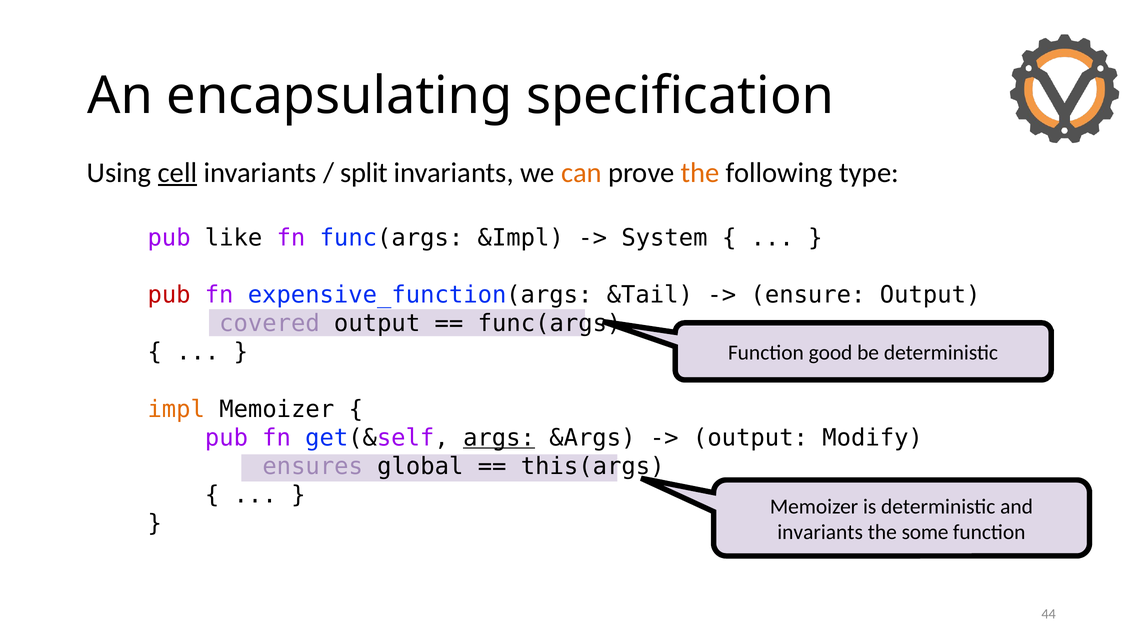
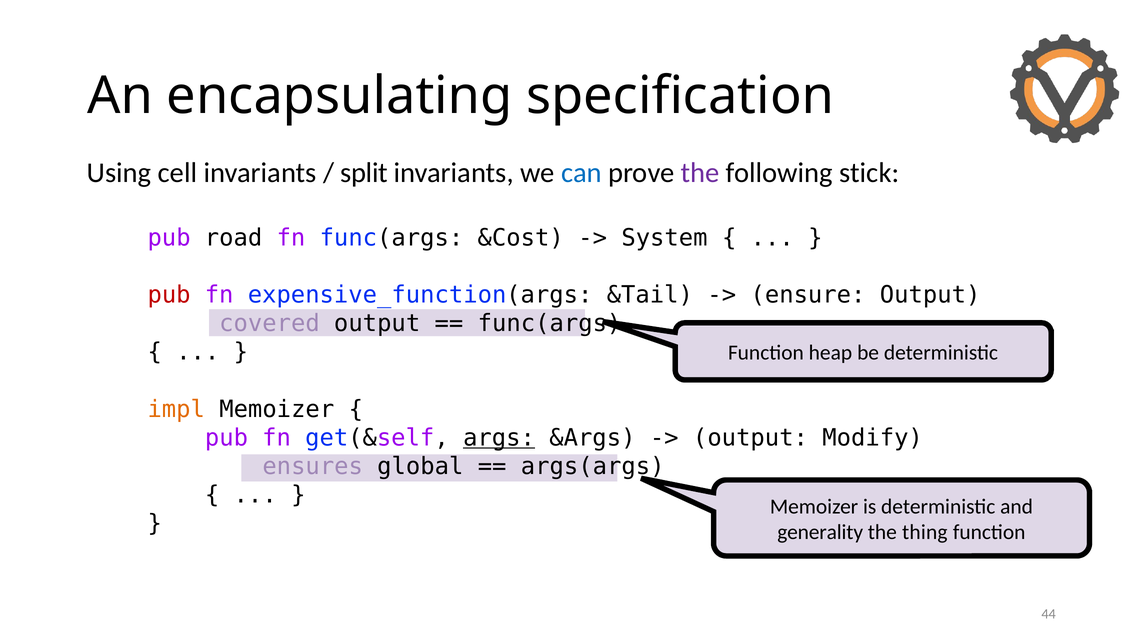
cell underline: present -> none (178, 173)
can colour: orange -> blue (581, 173)
the colour: orange -> purple (700, 173)
type: type -> stick (869, 173)
like: like -> road (234, 238)
&Impl: &Impl -> &Cost (521, 238)
good: good -> heap (830, 353)
this(args: this(args -> args(args (593, 466)
invariants: invariants -> generality (820, 532)
some: some -> thing (925, 532)
